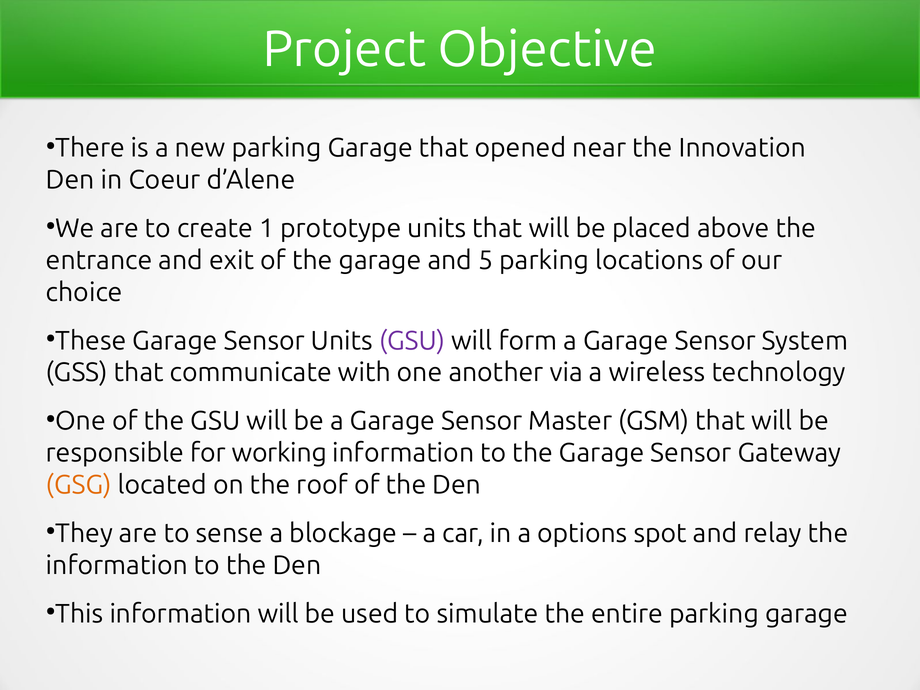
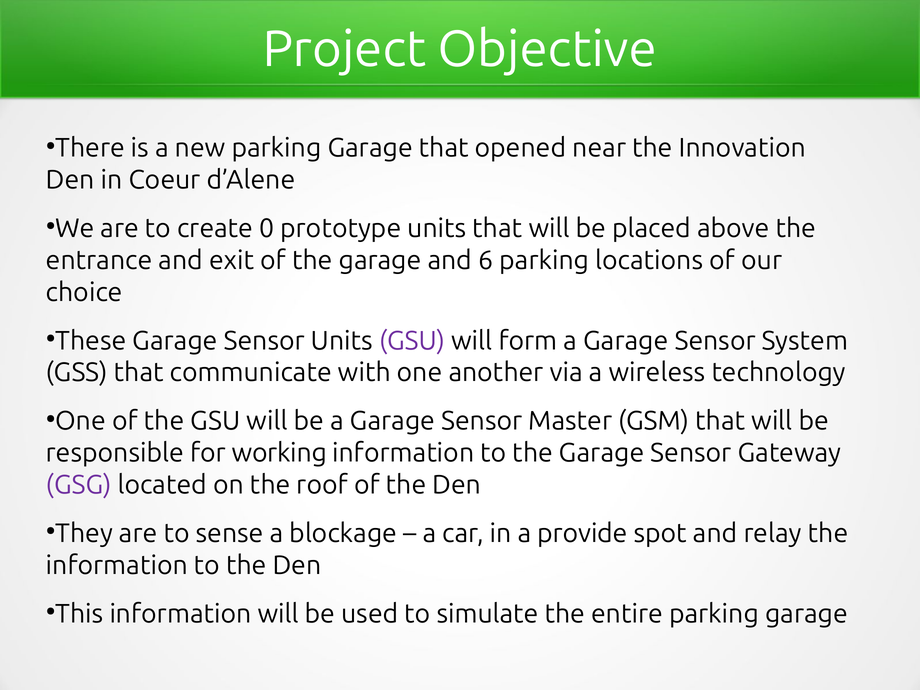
1: 1 -> 0 (267, 228)
5: 5 -> 6 (486, 260)
GSG colour: orange -> purple (79, 485)
options: options -> provide (582, 533)
